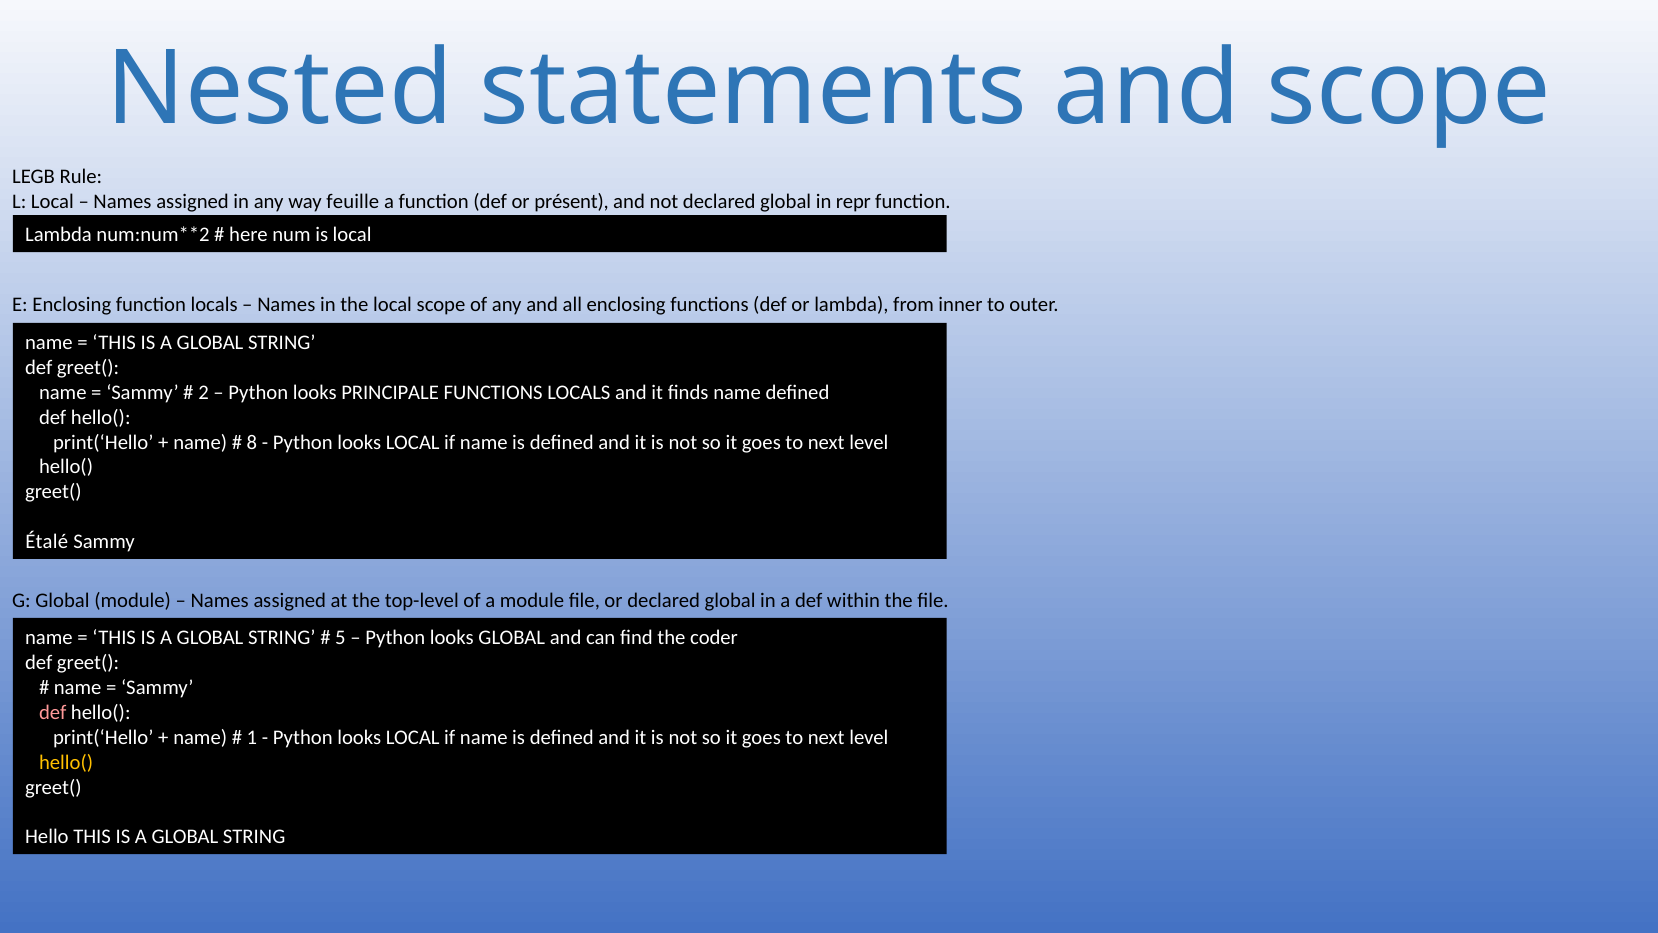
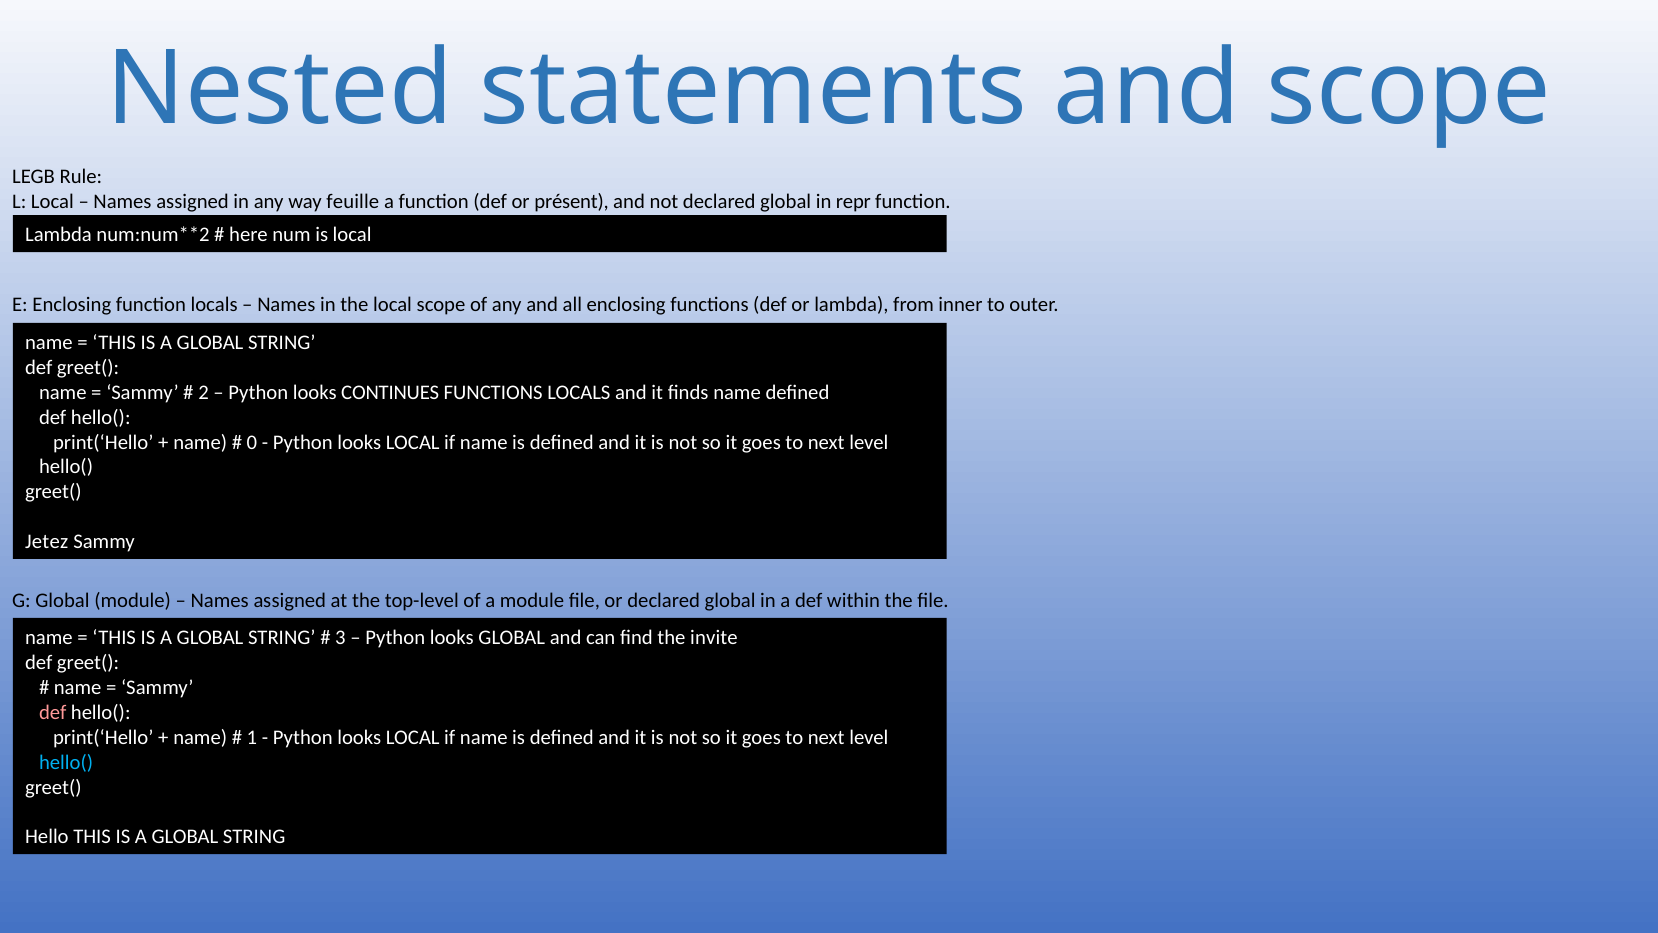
PRINCIPALE: PRINCIPALE -> CONTINUES (390, 392)
8: 8 -> 0 (252, 442)
Étalé: Étalé -> Jetez (47, 542)
5: 5 -> 3 (340, 638)
coder: coder -> invite (714, 638)
hello( colour: yellow -> light blue (66, 762)
